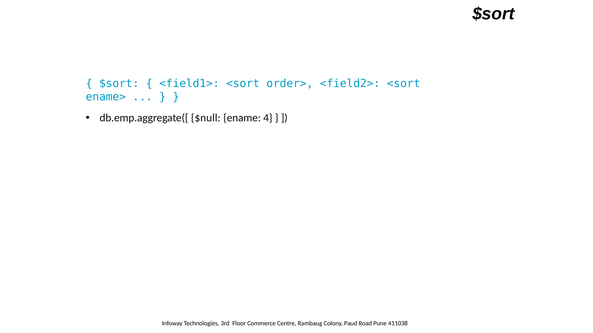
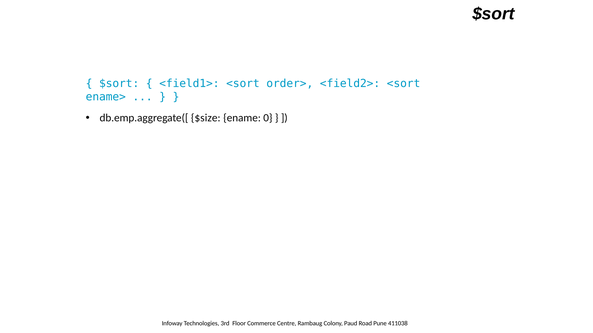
$null: $null -> $size (206, 118)
4: 4 -> 0 (268, 118)
